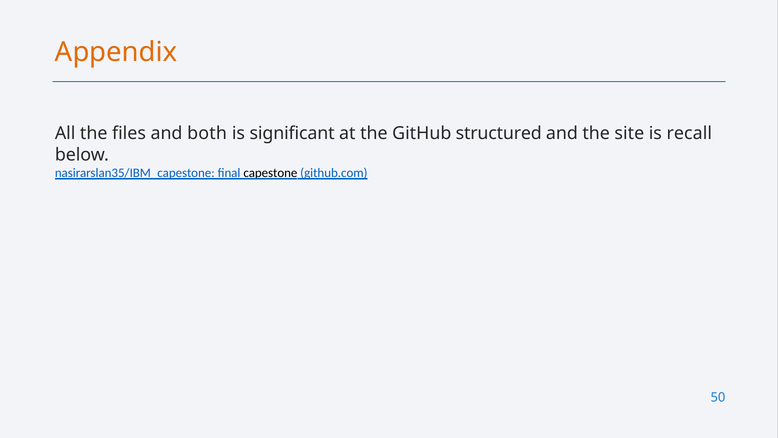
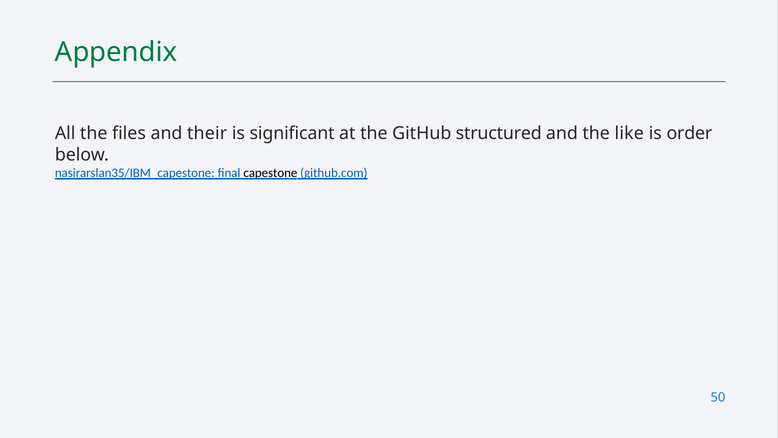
Appendix colour: orange -> green (116, 52)
both: both -> their (207, 133)
site: site -> like (629, 133)
recall: recall -> order (689, 133)
